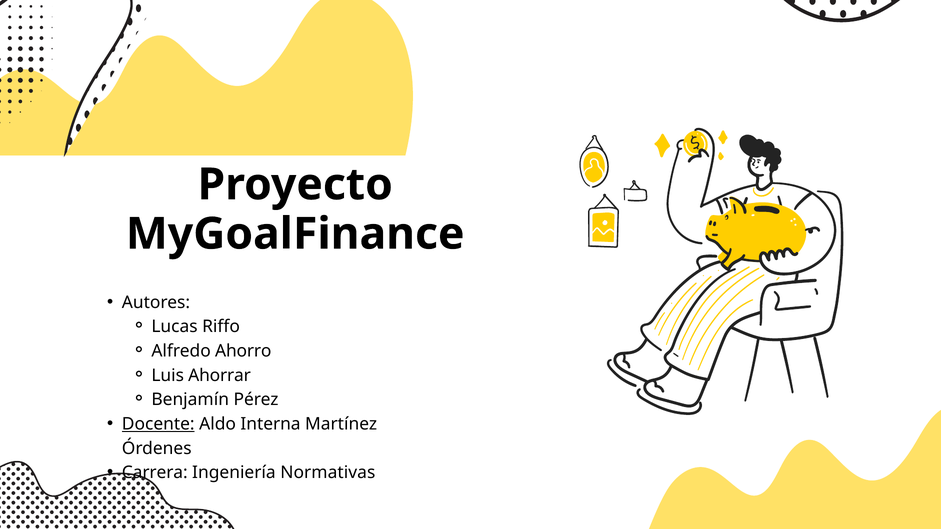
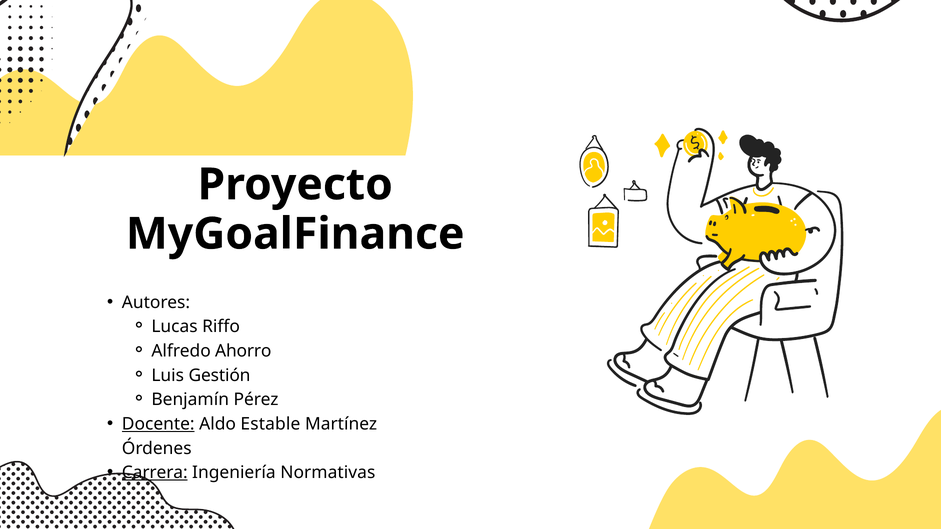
Ahorrar: Ahorrar -> Gestión (220, 376)
Interna: Interna -> Estable (270, 424)
Carrera underline: none -> present (155, 473)
